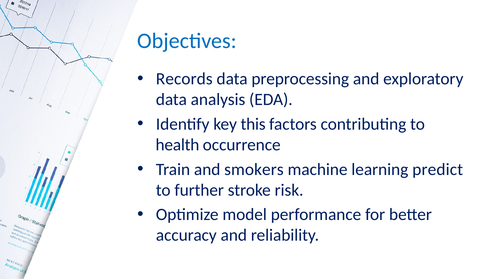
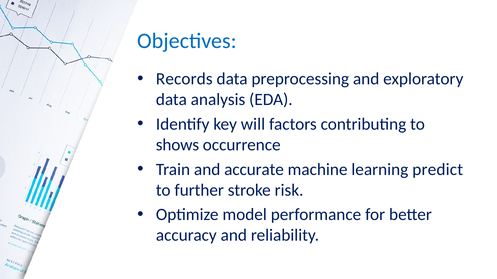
this: this -> will (253, 124)
health: health -> shows (177, 145)
smokers: smokers -> accurate (254, 170)
